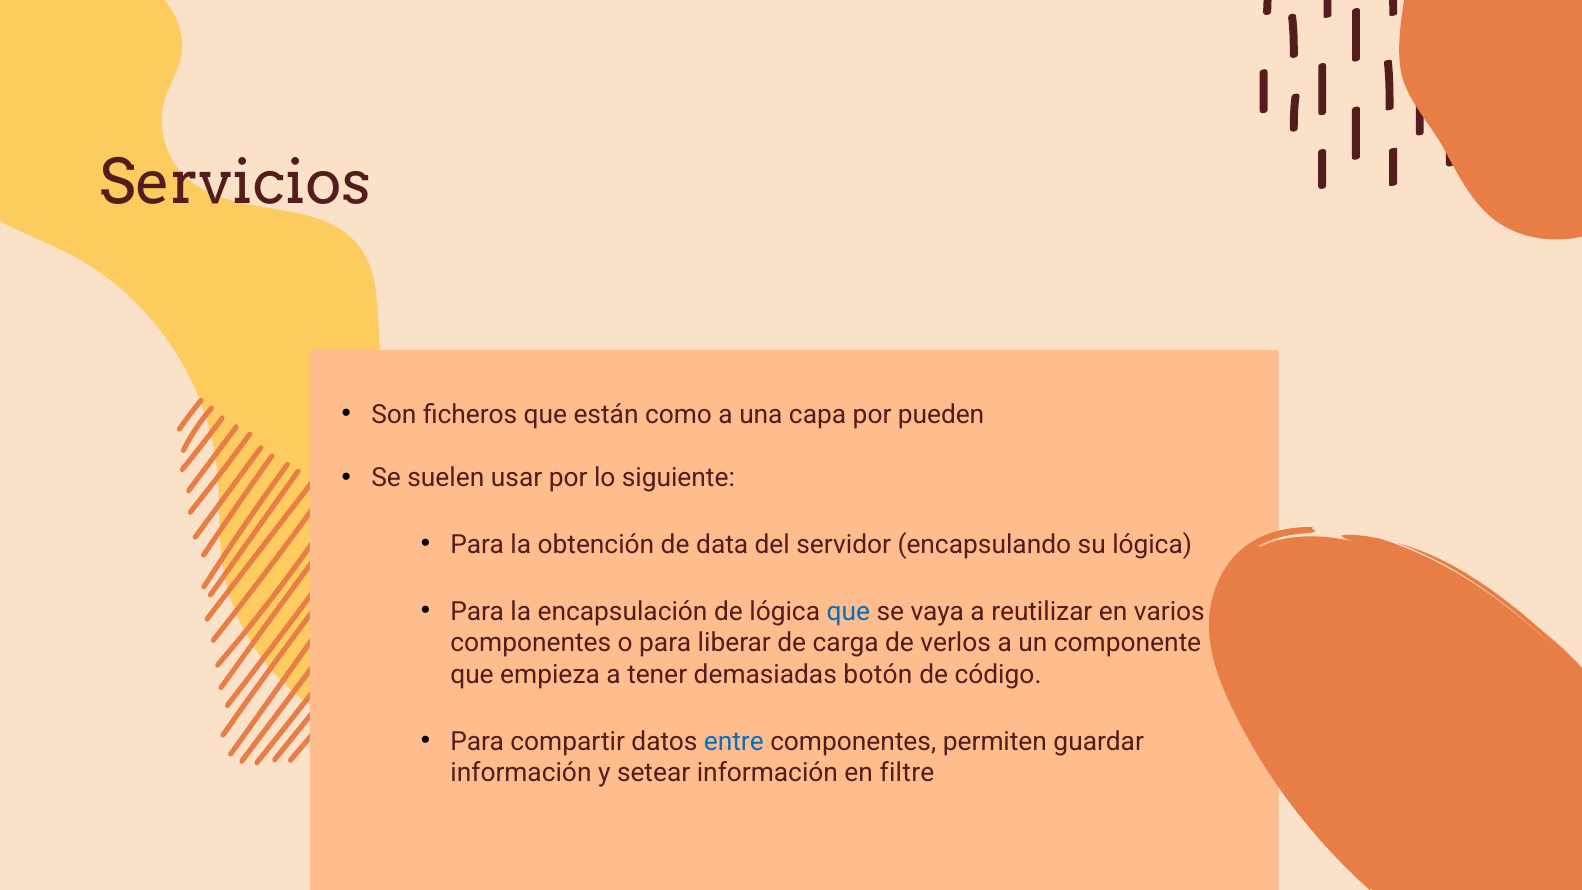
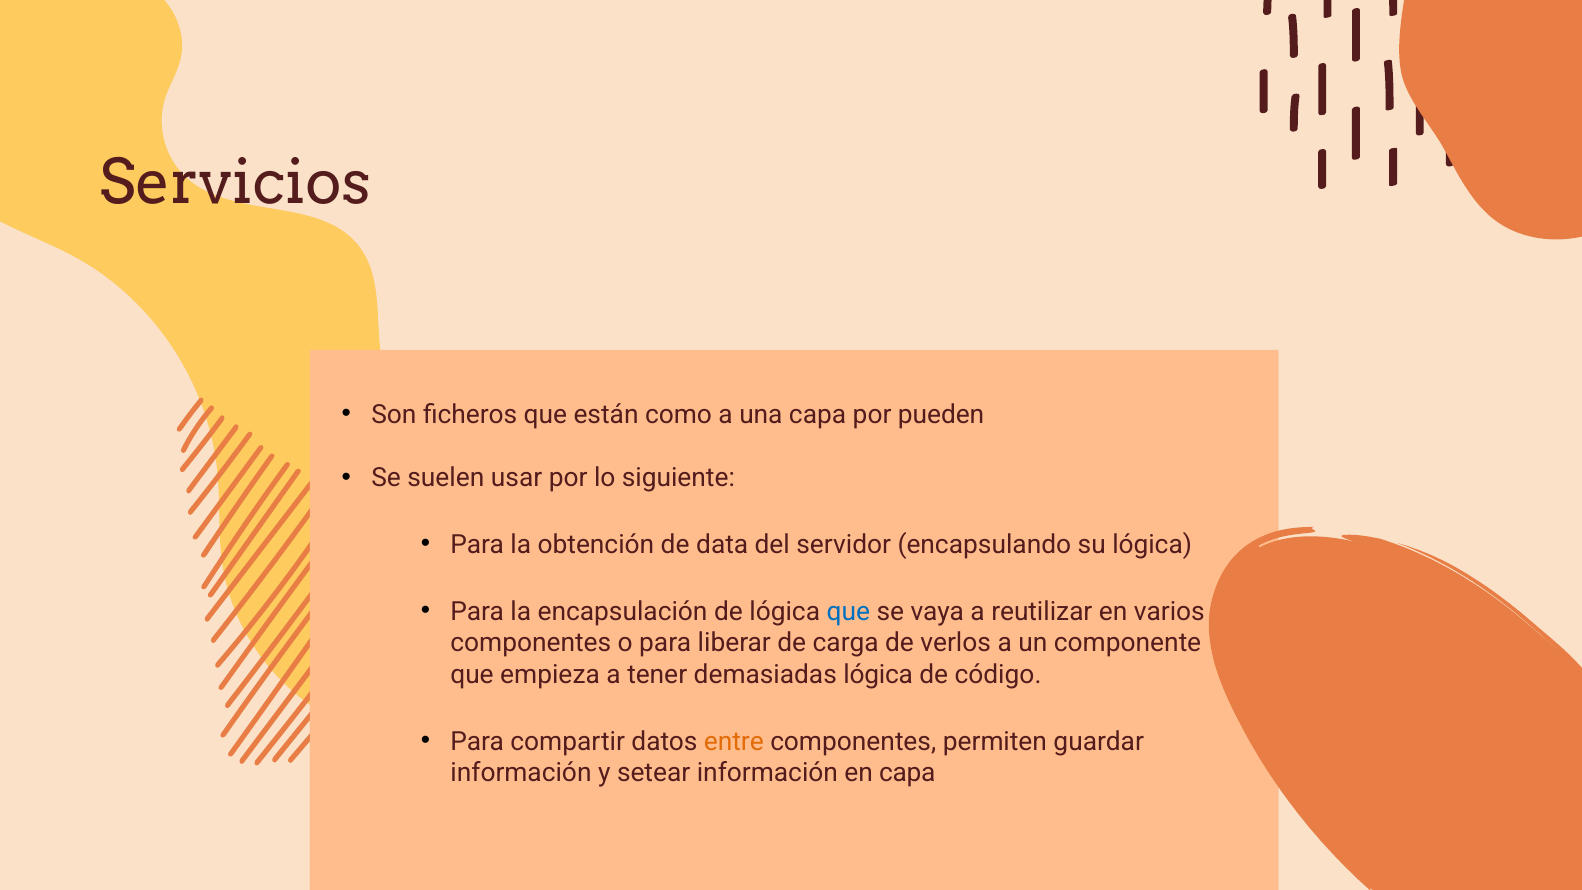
demasiadas botón: botón -> lógica (878, 675)
entre colour: blue -> orange (734, 741)
en filtre: filtre -> capa (907, 773)
